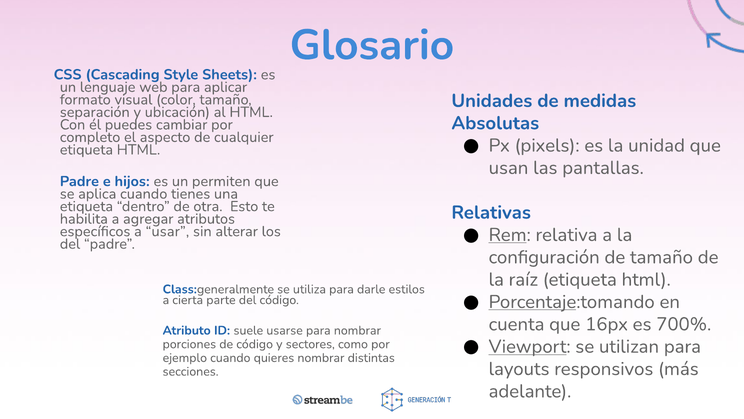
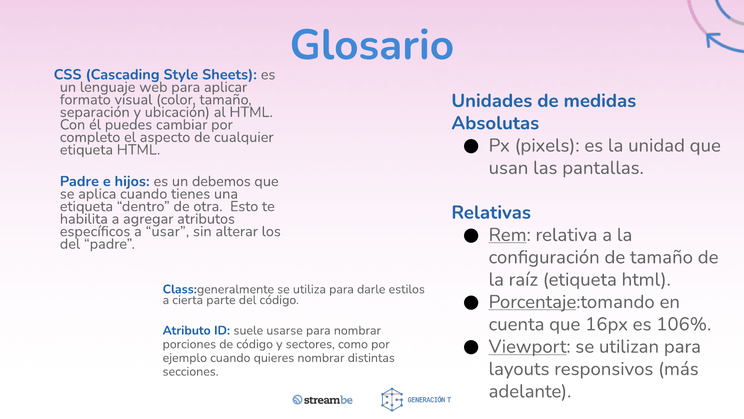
permiten: permiten -> debemos (221, 181)
700%: 700% -> 106% (684, 324)
